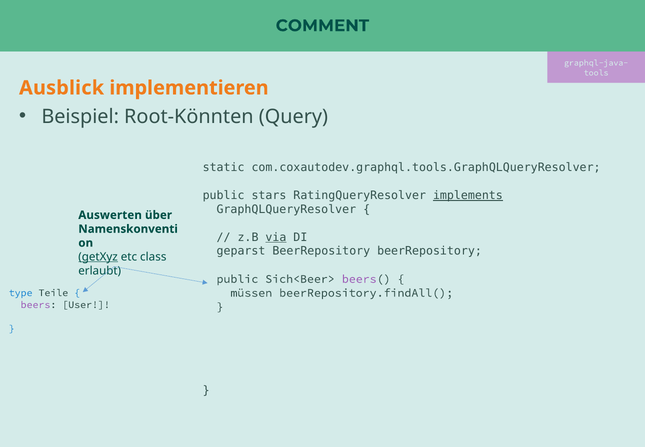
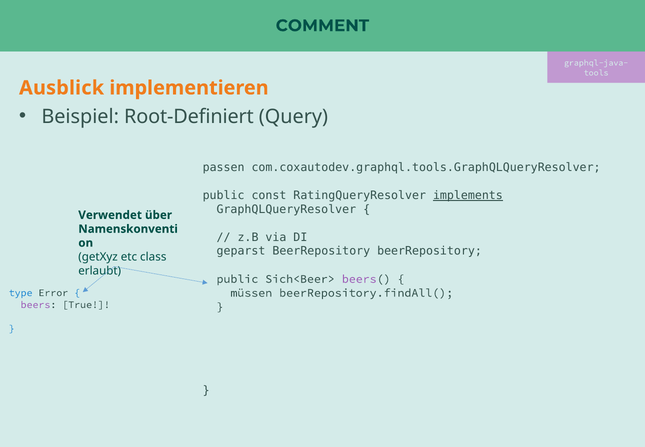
Root-Könnten: Root-Könnten -> Root-Definiert (189, 116)
static: static -> passen (224, 167)
stars: stars -> const (269, 195)
Auswerten: Auswerten -> Verwendet (110, 215)
via underline: present -> none (276, 237)
getXyz underline: present -> none (98, 257)
Teile: Teile -> Error (53, 292)
User: User -> True (86, 304)
